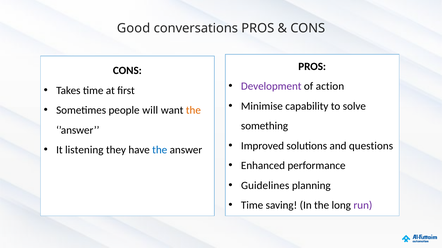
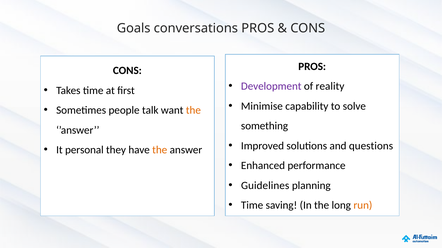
Good: Good -> Goals (134, 28)
action: action -> reality (330, 86)
will: will -> talk (150, 110)
listening: listening -> personal (84, 150)
the colour: blue -> orange (160, 150)
run colour: purple -> orange (363, 206)
